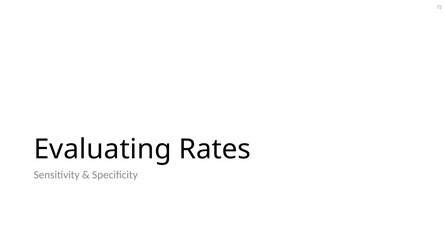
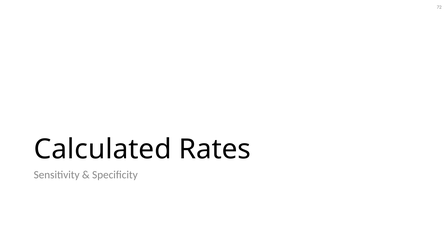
Evaluating: Evaluating -> Calculated (103, 150)
